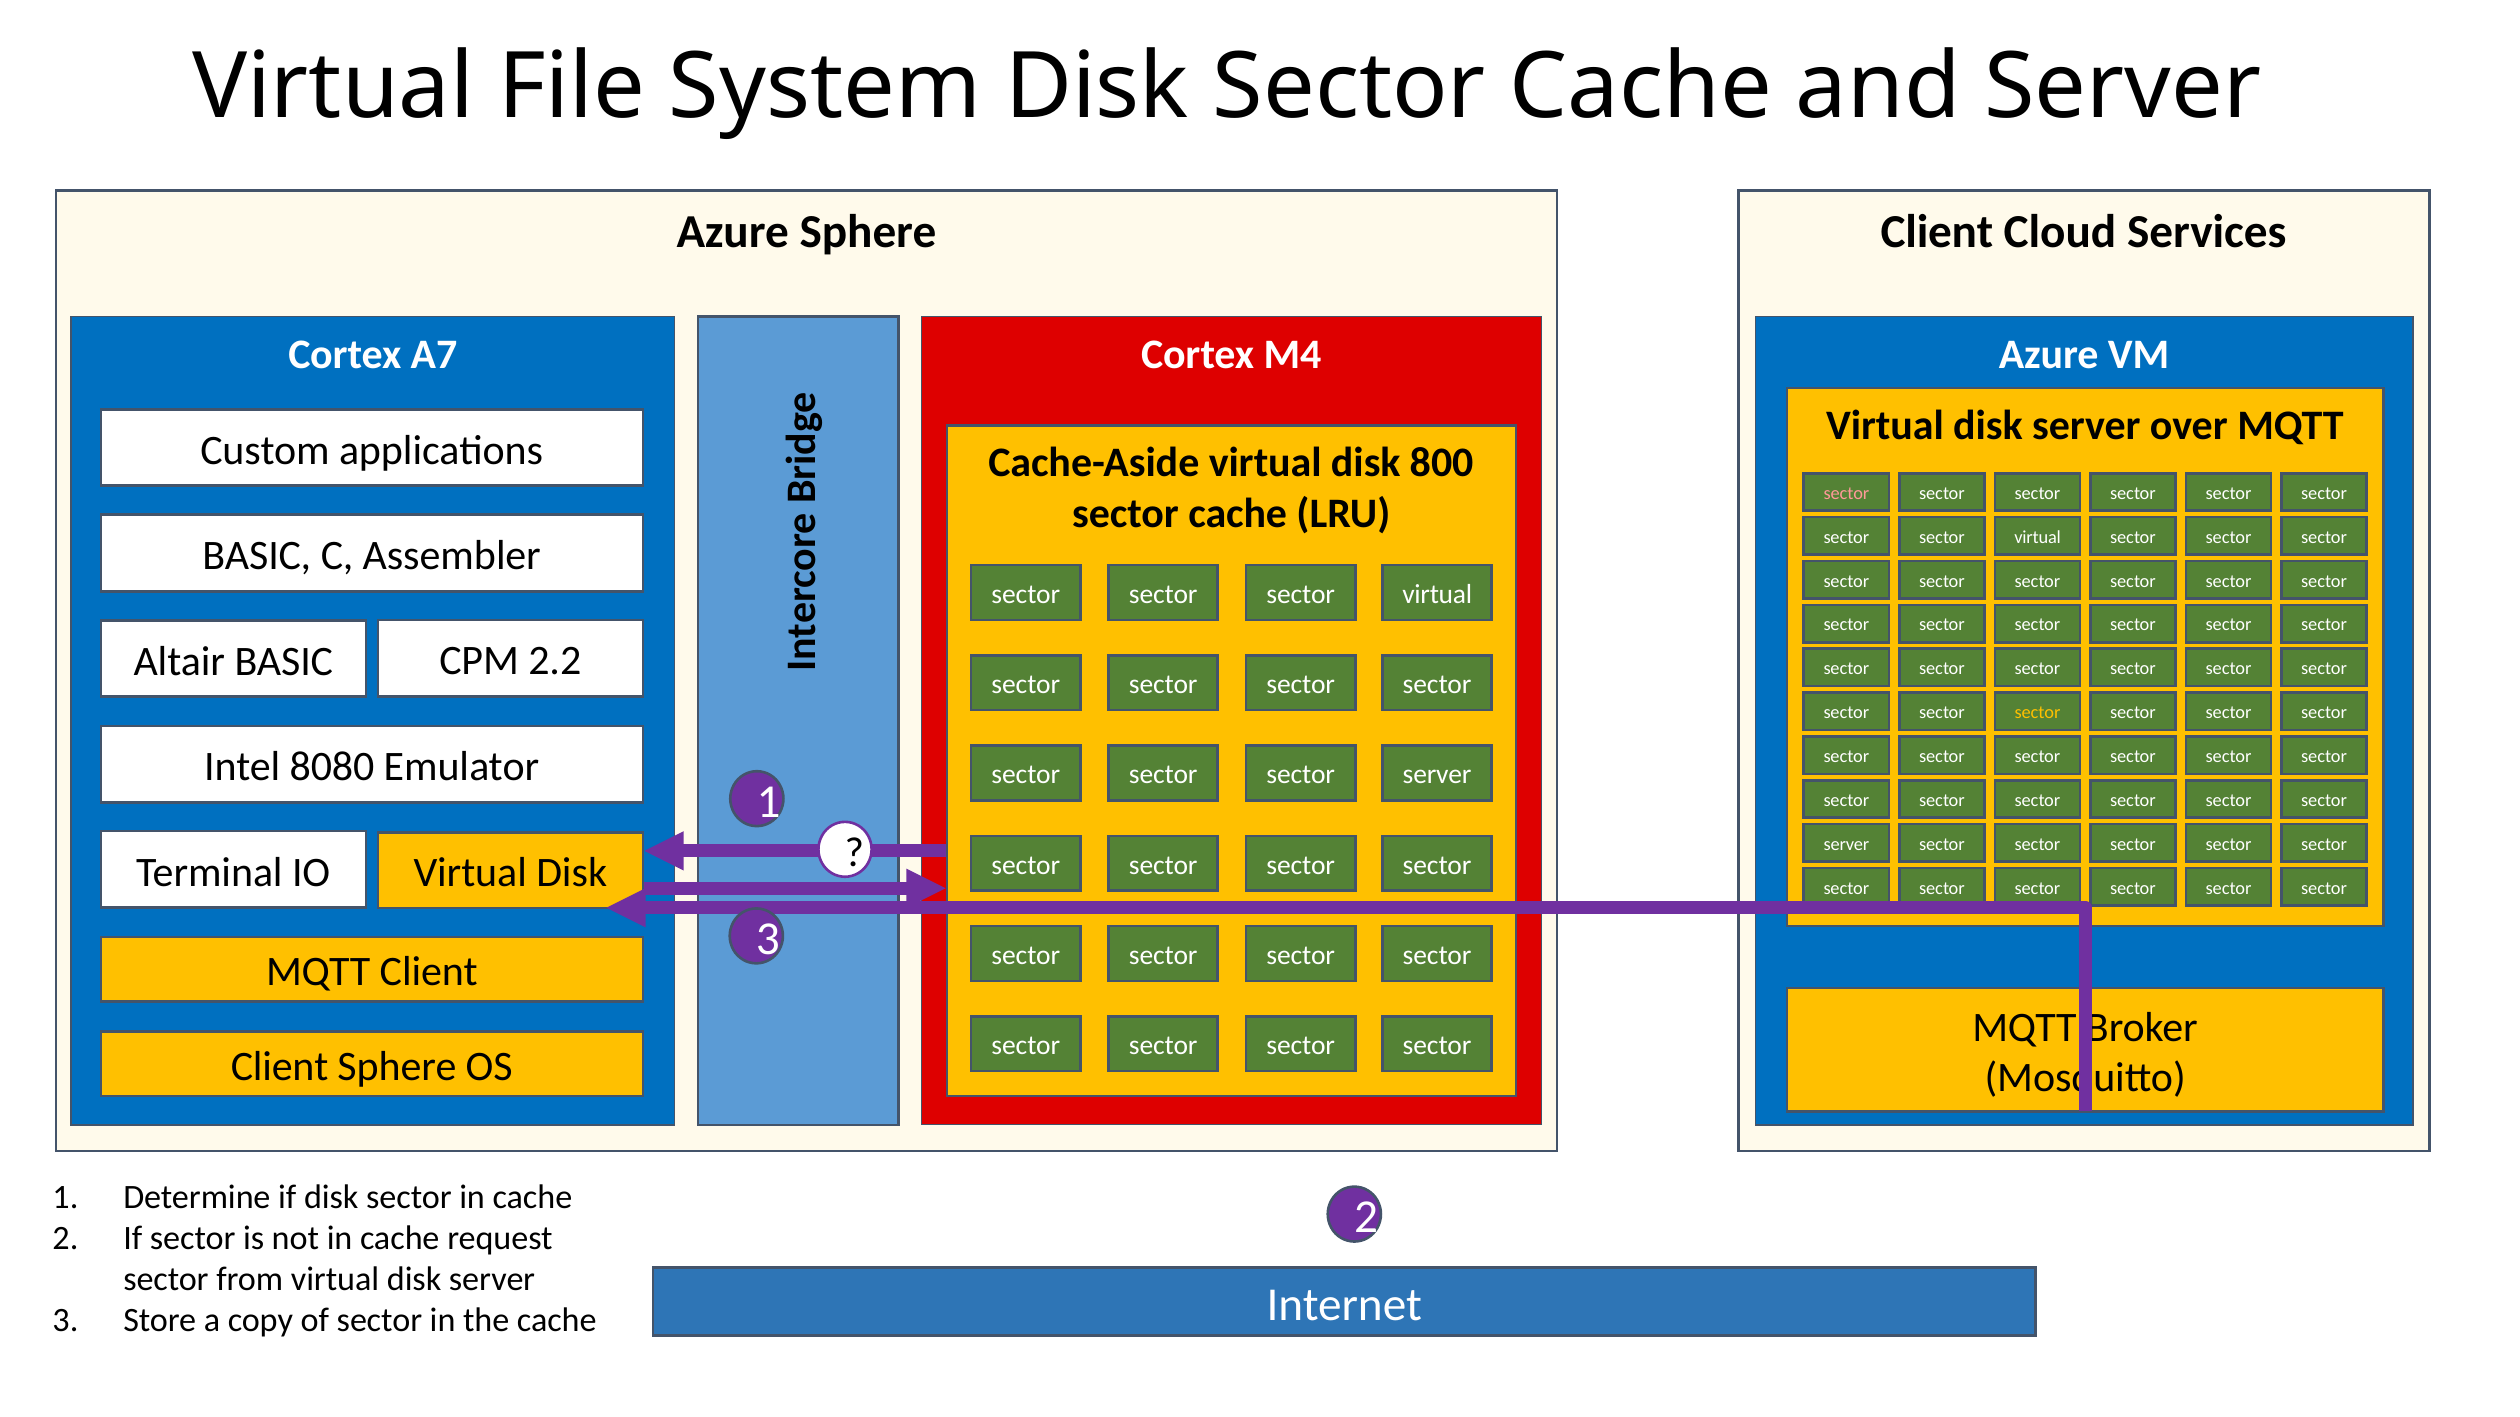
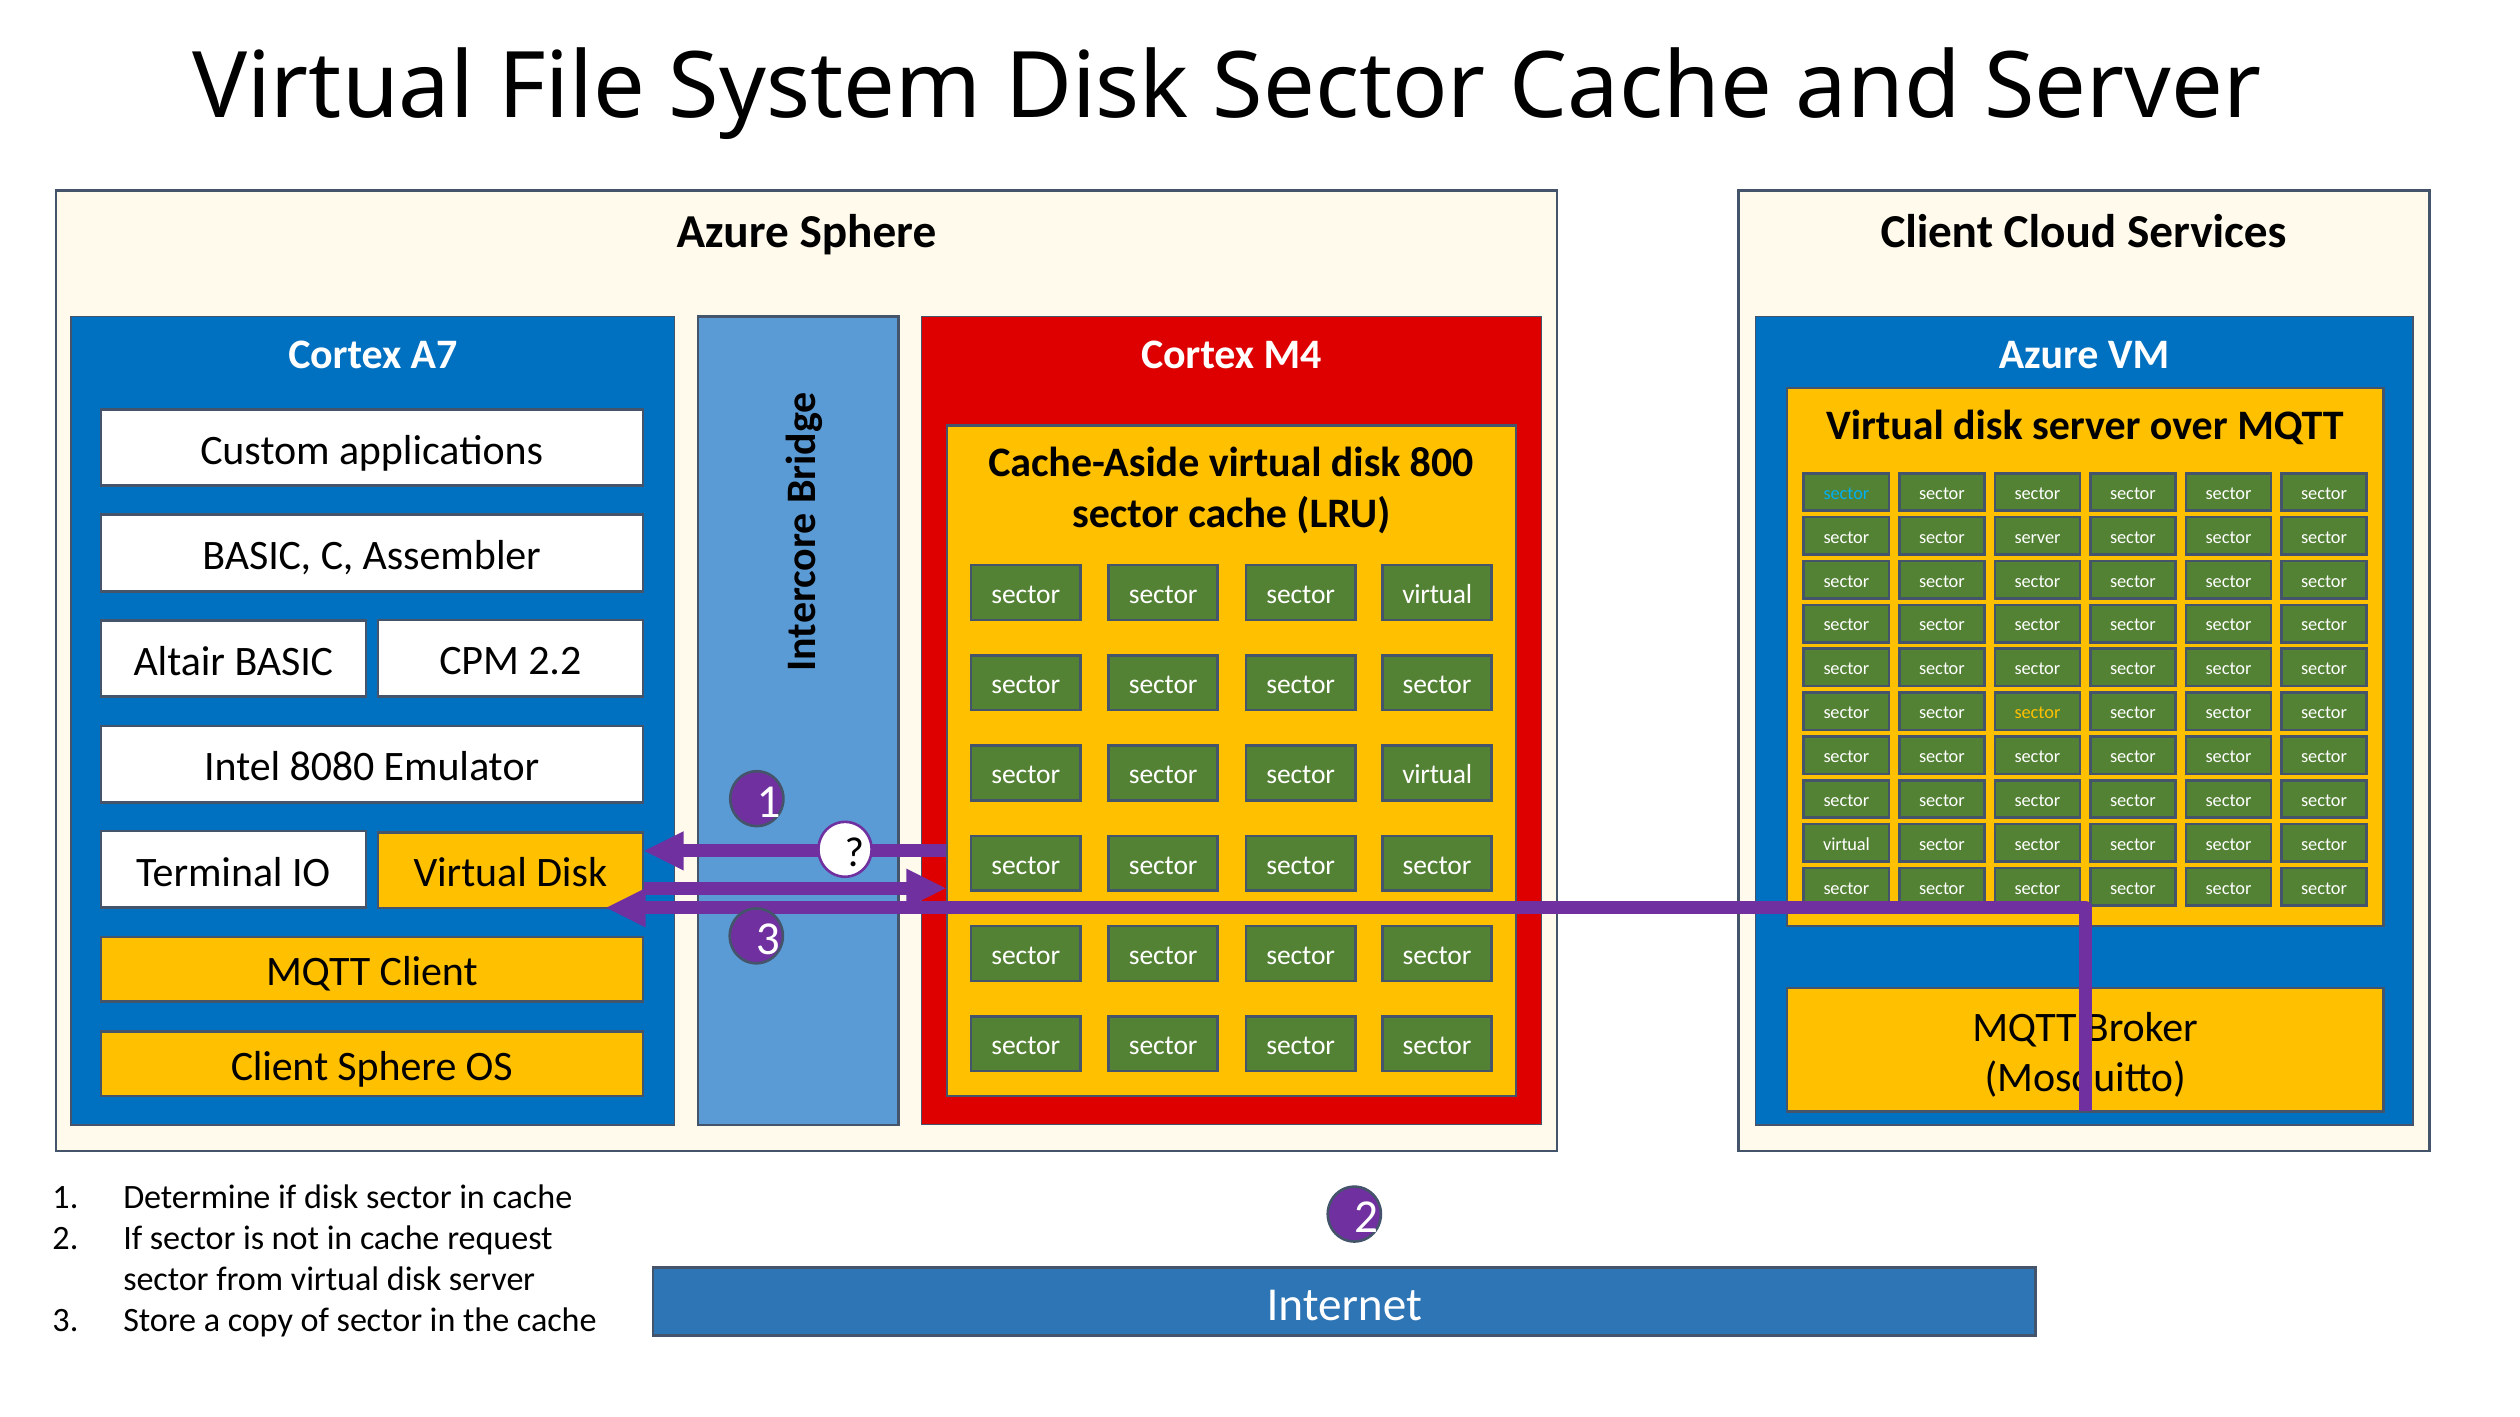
sector colour: pink -> light blue (1846, 494)
virtual: virtual -> server (2038, 537)
server: server -> virtual (1437, 775)
server: server -> virtual (1846, 844)
